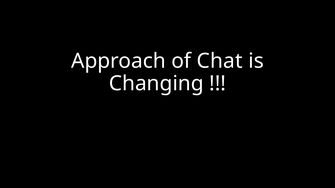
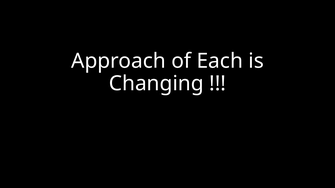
Chat: Chat -> Each (220, 61)
